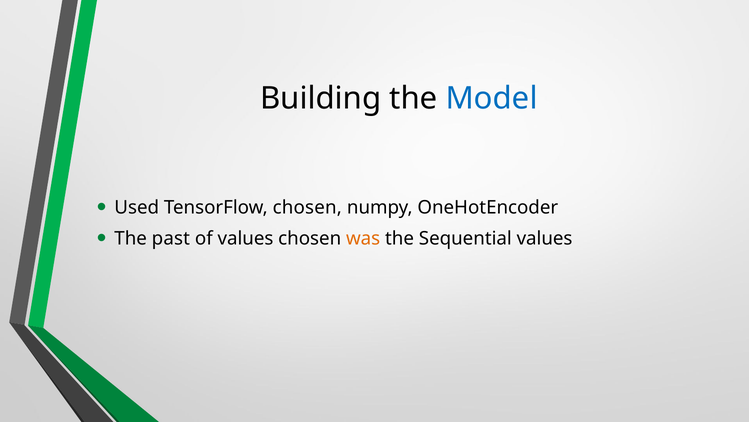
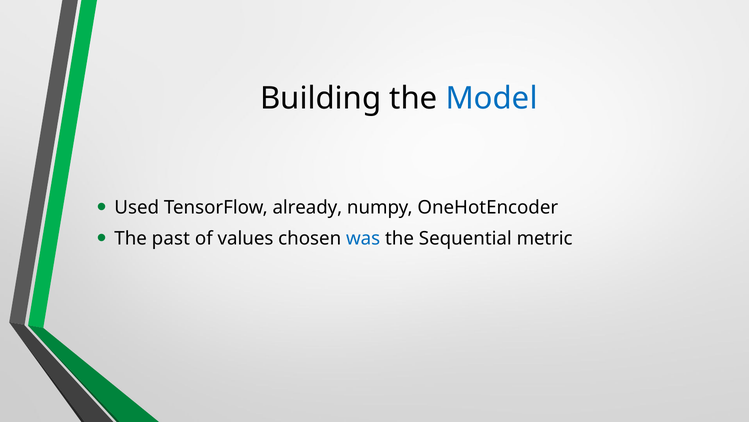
TensorFlow chosen: chosen -> already (307, 207)
was colour: orange -> blue (363, 238)
Sequential values: values -> metric (545, 238)
